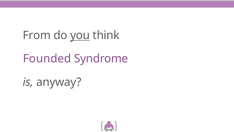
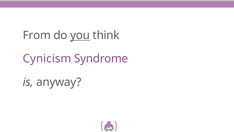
Founded: Founded -> Cynicism (47, 58)
